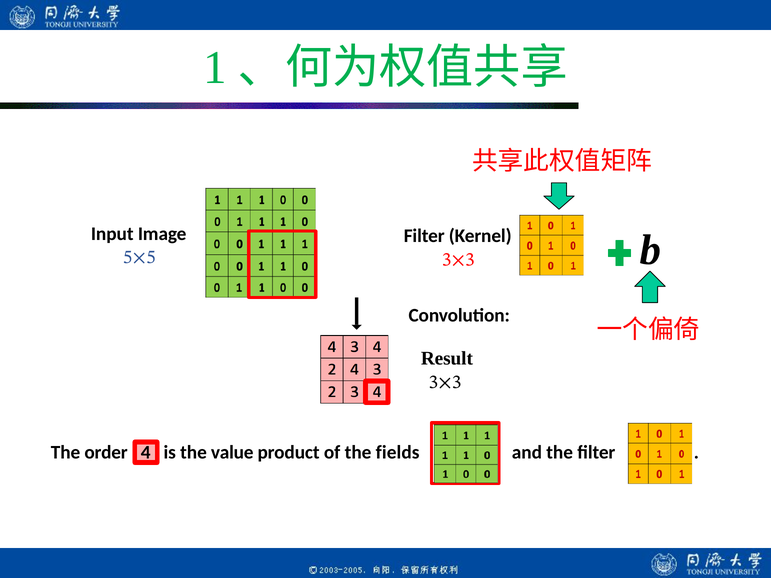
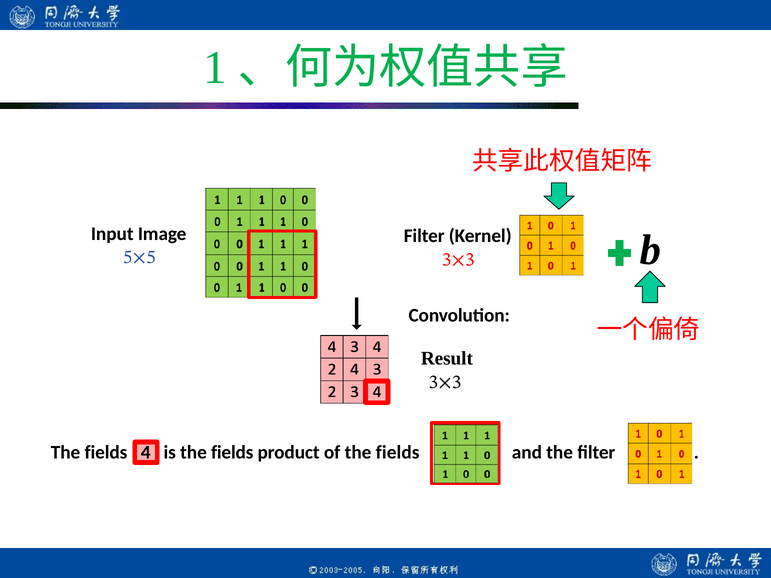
order: order -> fields (106, 453)
is the value: value -> fields (232, 453)
